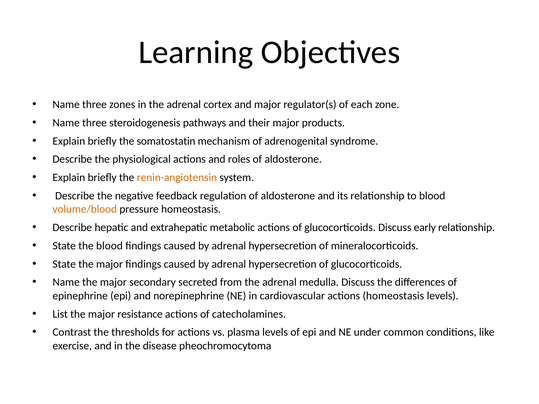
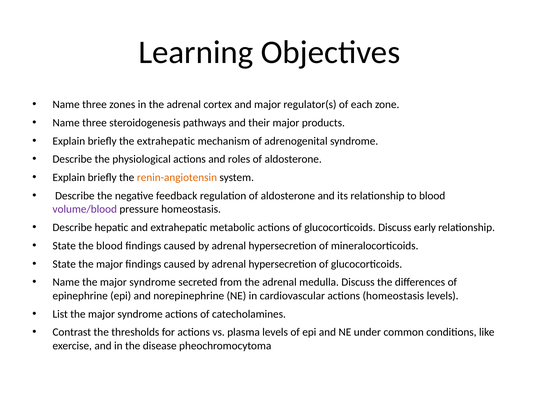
the somatostatin: somatostatin -> extrahepatic (166, 141)
volume/blood colour: orange -> purple (85, 209)
Name the major secondary: secondary -> syndrome (153, 282)
List the major resistance: resistance -> syndrome (140, 314)
